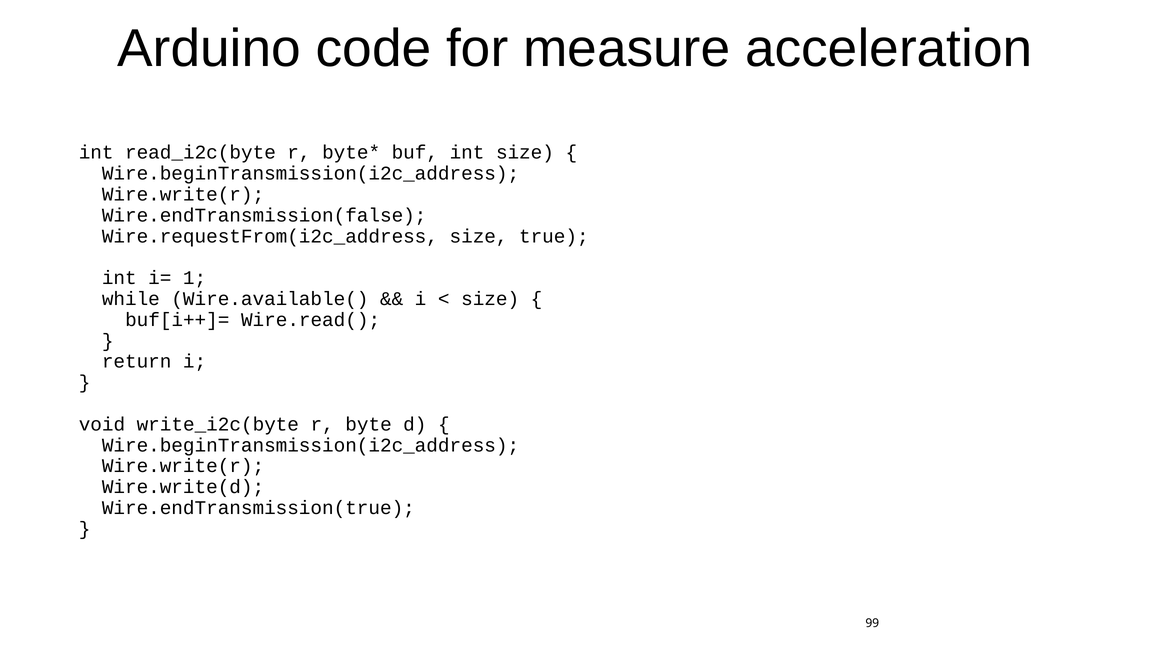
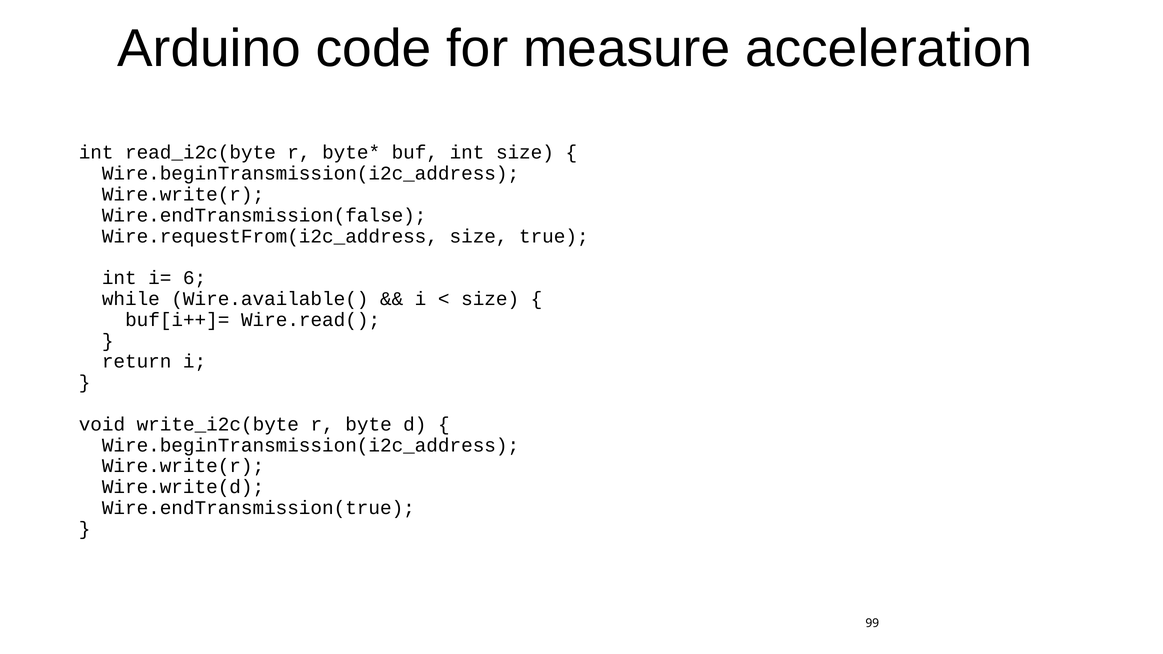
1: 1 -> 6 (195, 278)
